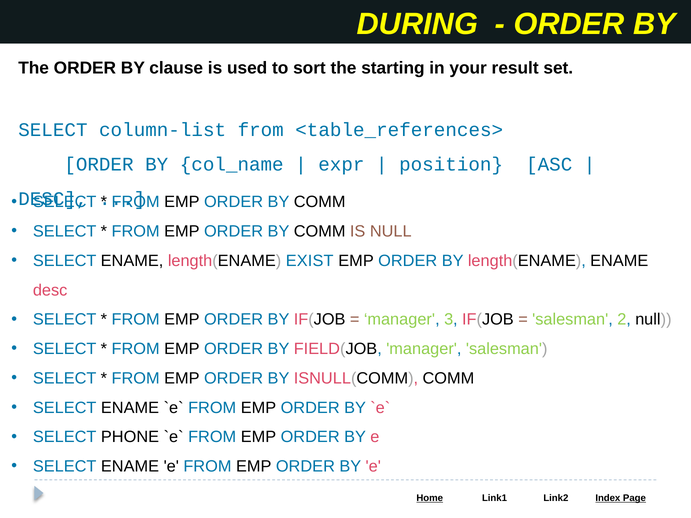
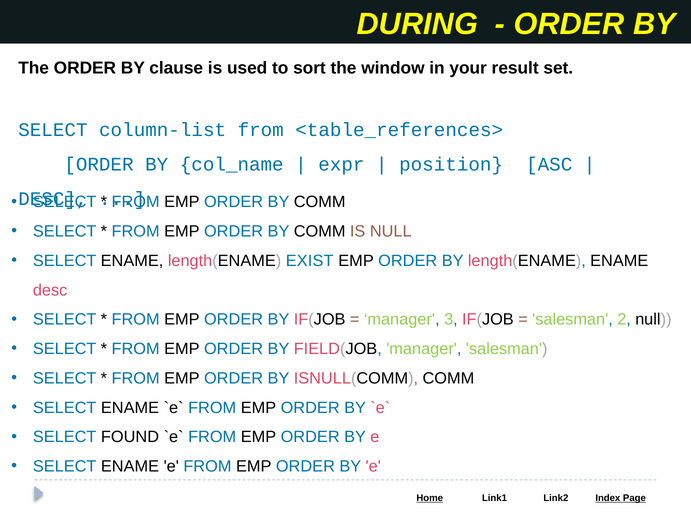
starting: starting -> window (393, 68)
PHONE: PHONE -> FOUND (130, 437)
